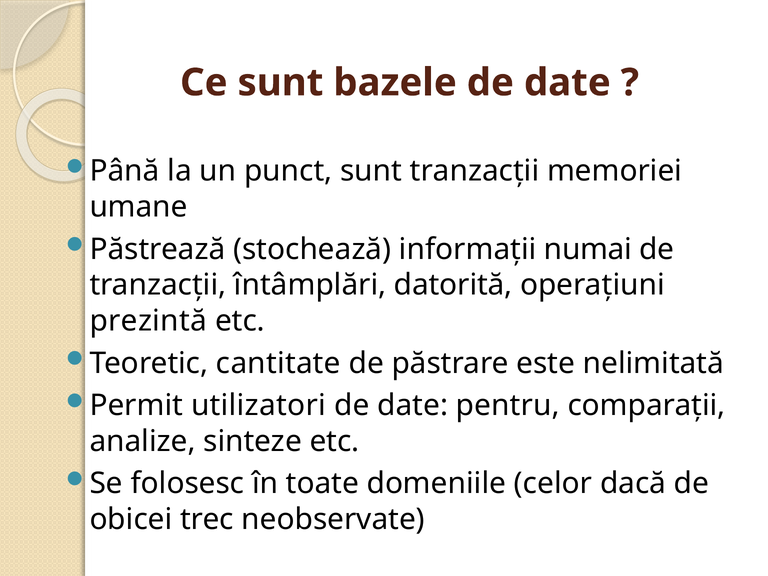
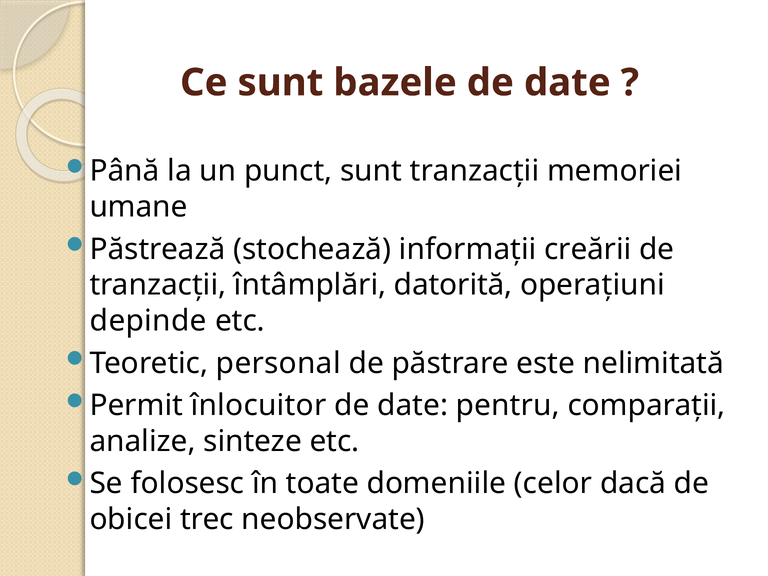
numai: numai -> creării (588, 249)
prezintă: prezintă -> depinde (148, 321)
cantitate: cantitate -> personal (278, 363)
utilizatori: utilizatori -> înlocuitor (259, 405)
